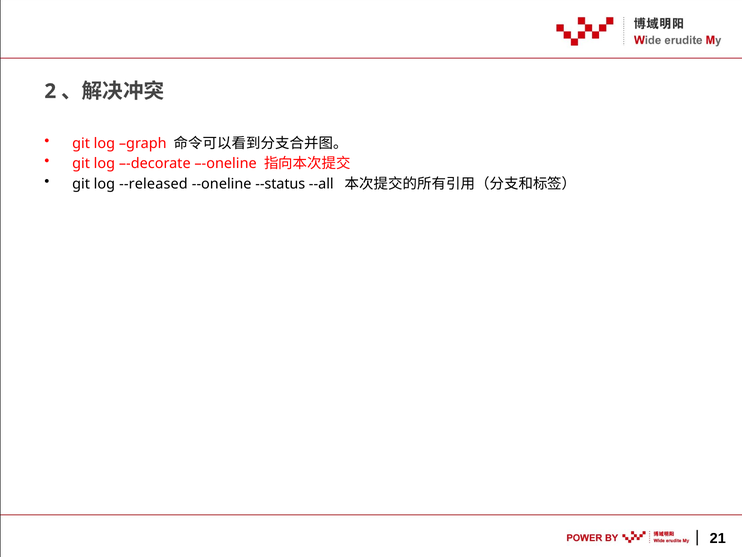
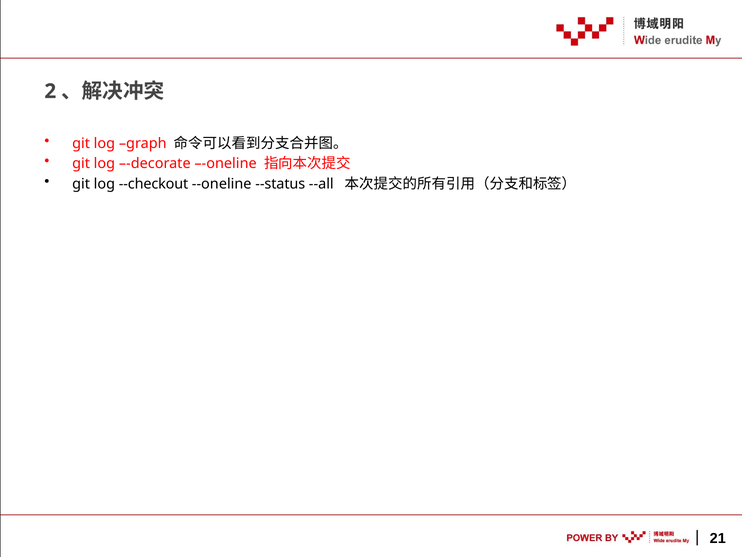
--released: --released -> --checkout (154, 184)
